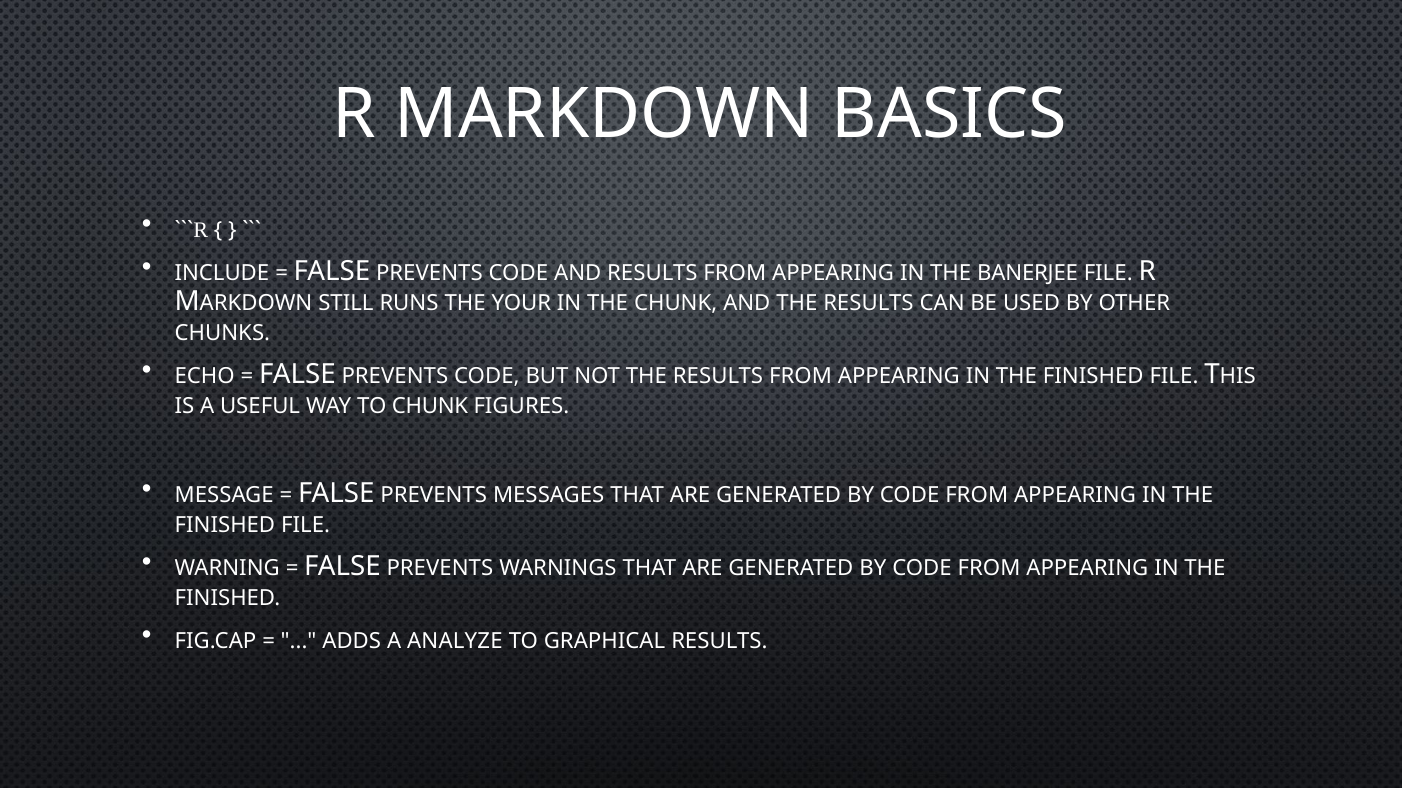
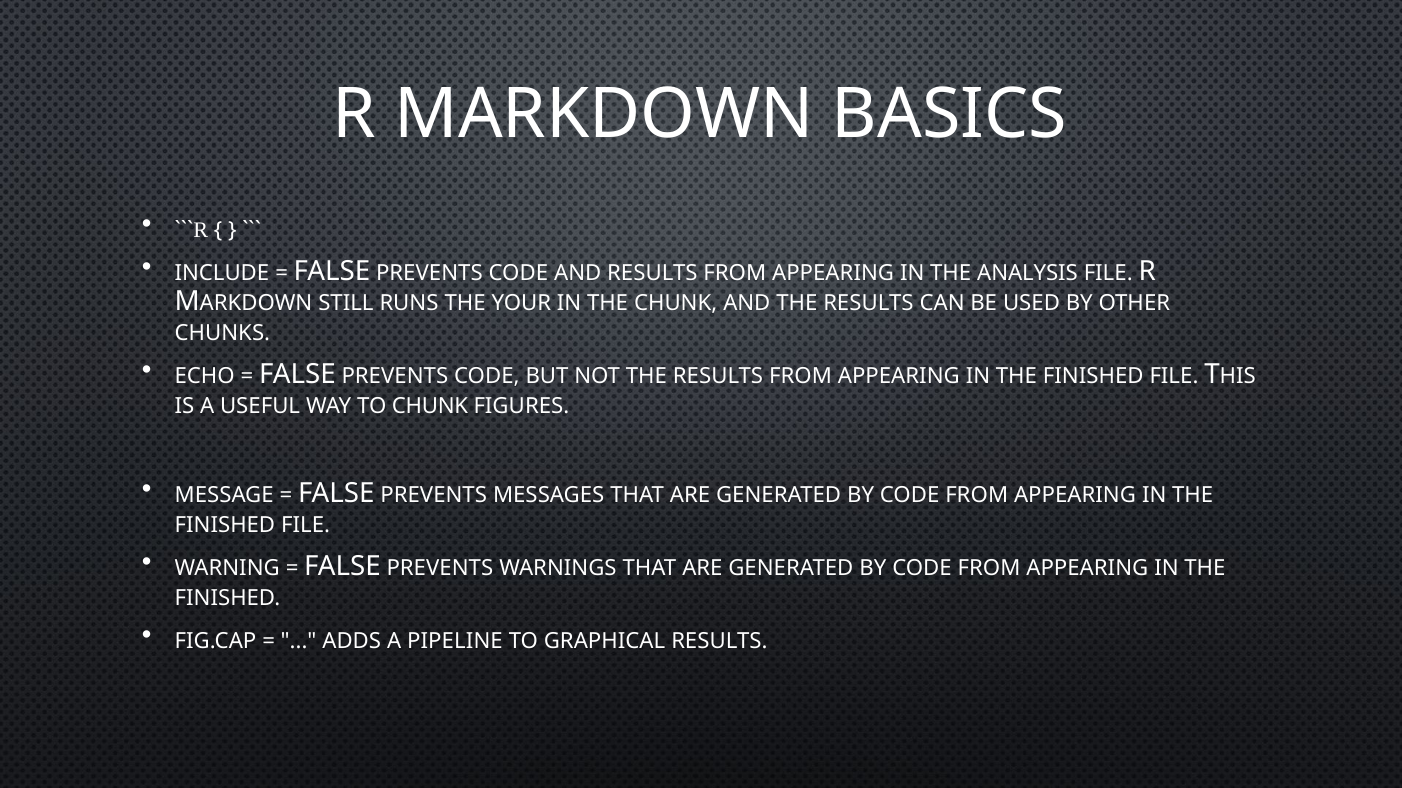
BANERJEE: BANERJEE -> ANALYSIS (1028, 273)
ANALYZE: ANALYZE -> PIPELINE (455, 642)
